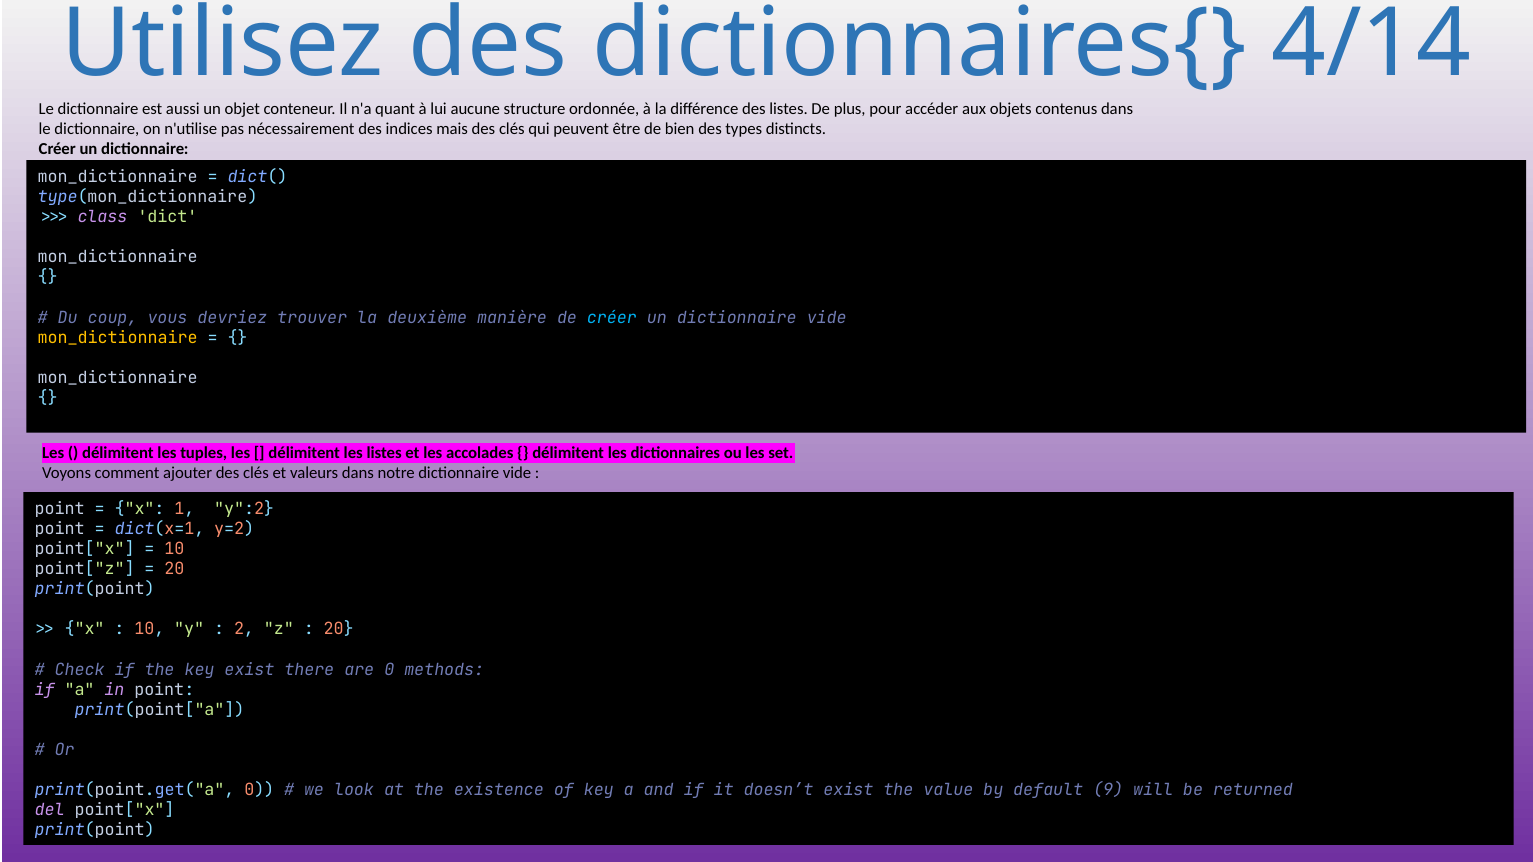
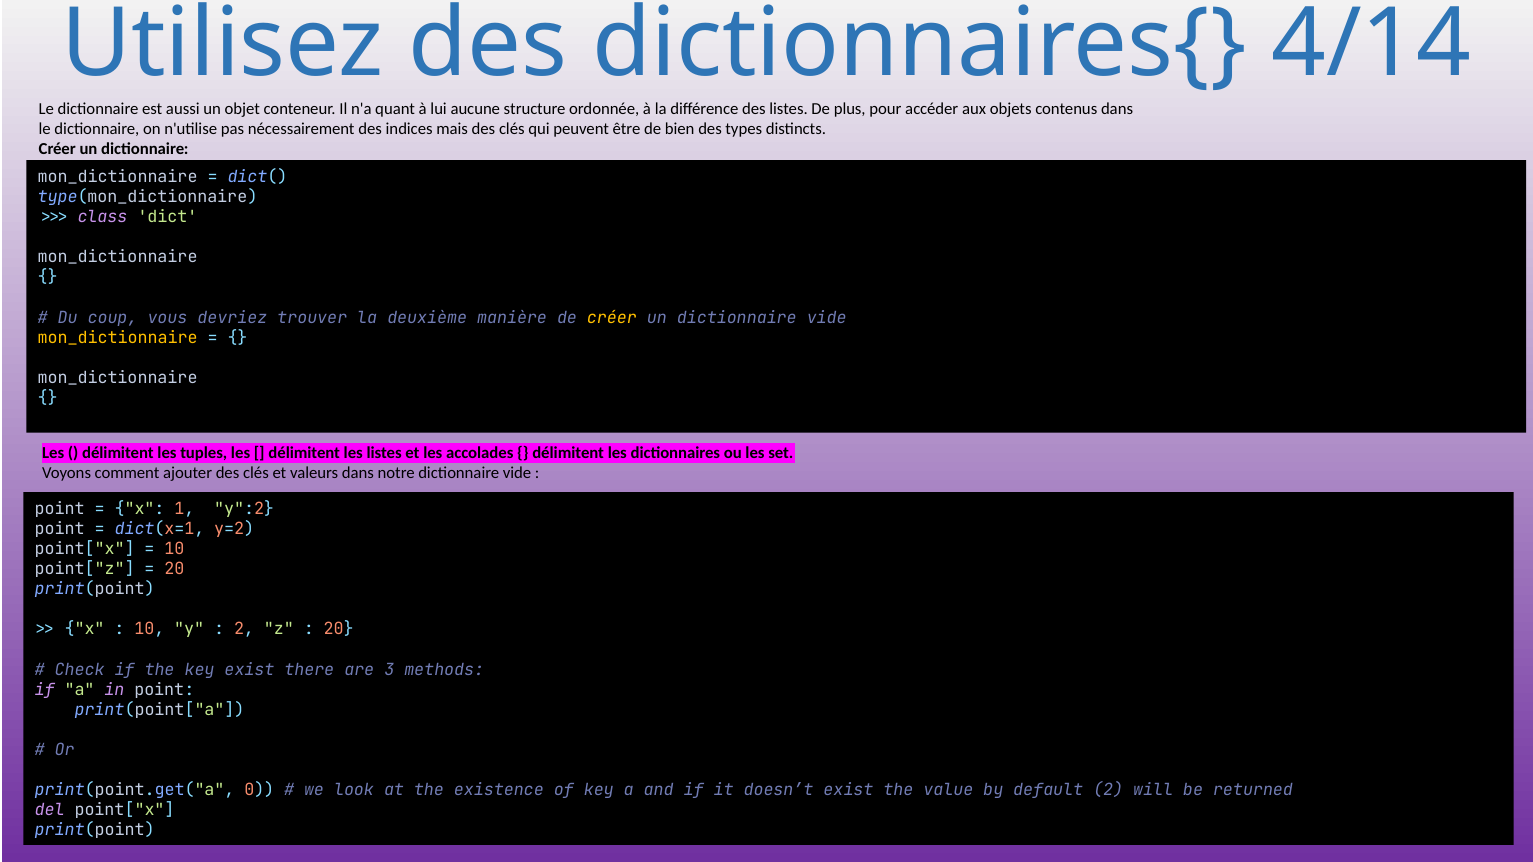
créer colour: light blue -> yellow (612, 318)
are 0: 0 -> 3 (389, 670)
default 9: 9 -> 2 (1108, 790)
